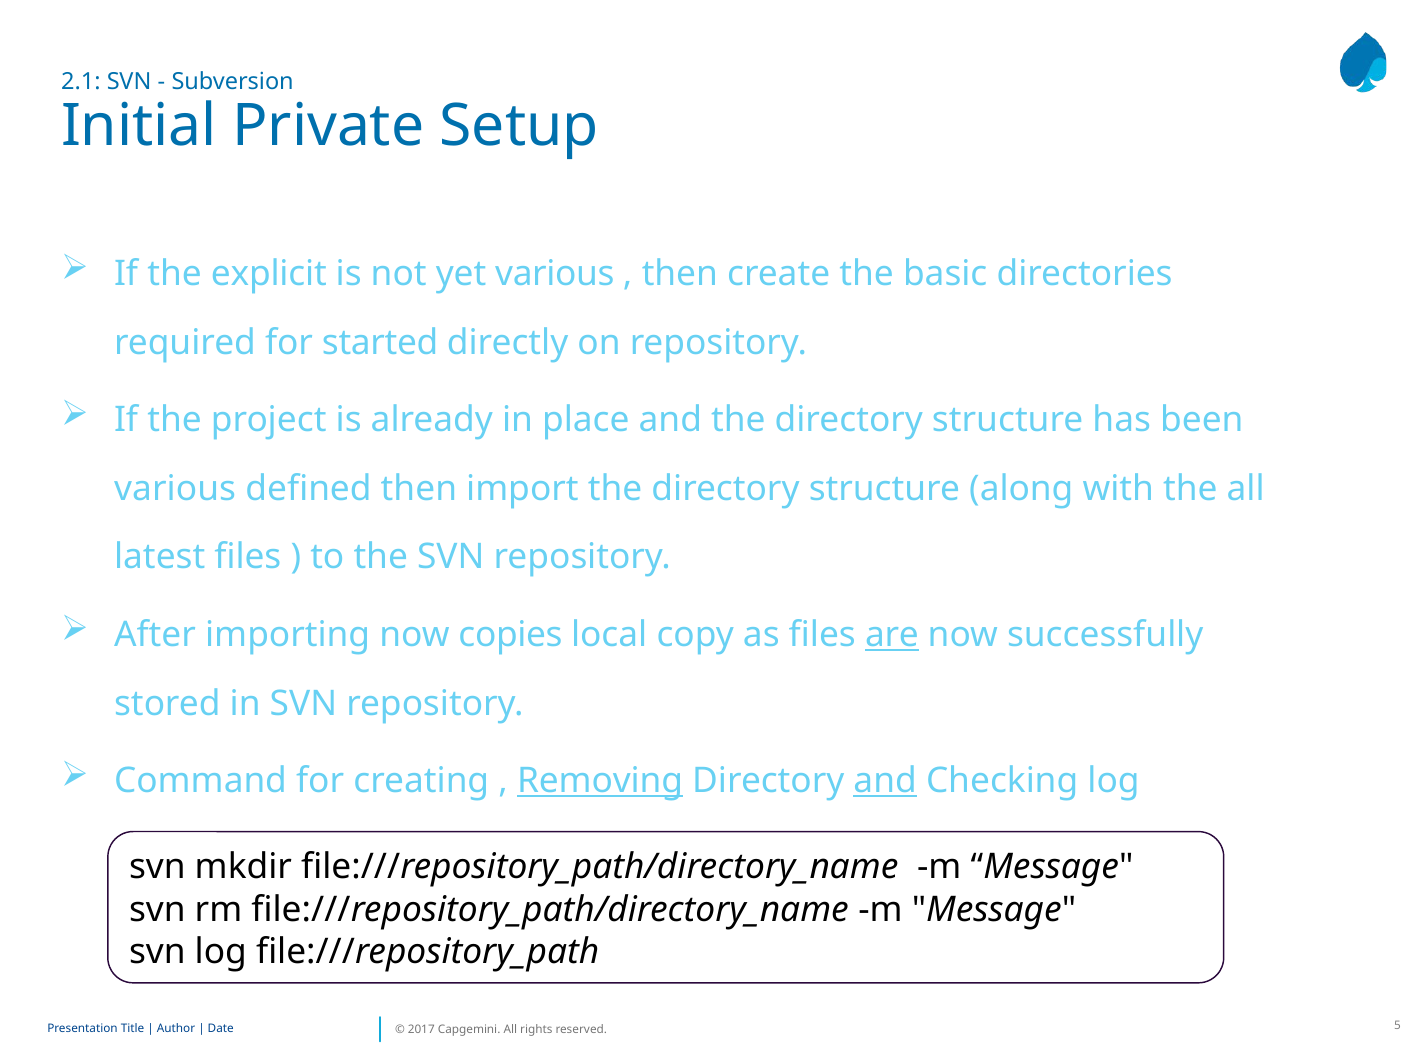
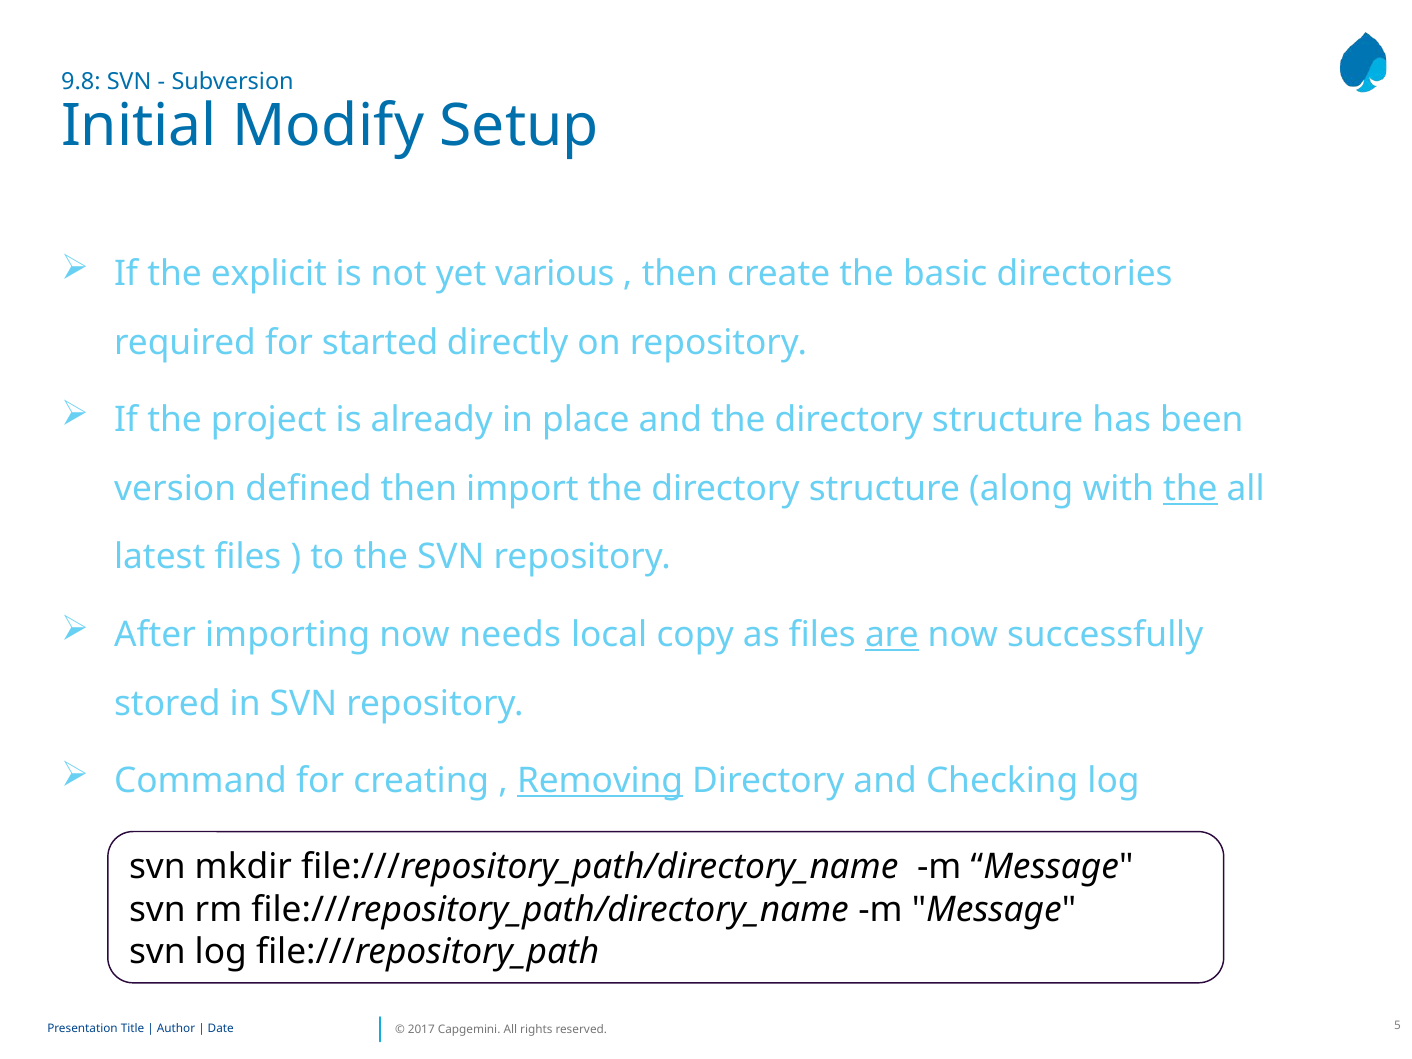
2.1: 2.1 -> 9.8 (81, 82)
Private: Private -> Modify (328, 126)
various: various -> version (175, 489)
the underline: none -> present (1190, 489)
copies: copies -> needs (510, 635)
and underline: present -> none (885, 781)
